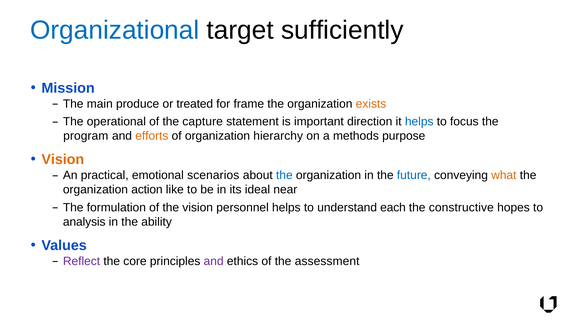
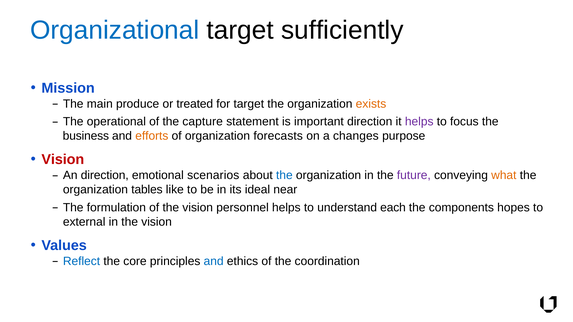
for frame: frame -> target (249, 104)
helps colour: blue -> purple (419, 122)
program: program -> business (86, 136)
hierarchy: hierarchy -> forecasts (278, 136)
methods: methods -> changes (356, 136)
Vision colour: orange -> red (63, 160)
An practical: practical -> direction (105, 175)
future colour: blue -> purple (414, 175)
action: action -> tables (147, 190)
constructive: constructive -> components (461, 208)
analysis: analysis -> external (84, 222)
in the ability: ability -> vision (157, 222)
Reflect colour: purple -> blue (82, 261)
and colour: purple -> blue (214, 261)
assessment: assessment -> coordination (327, 261)
